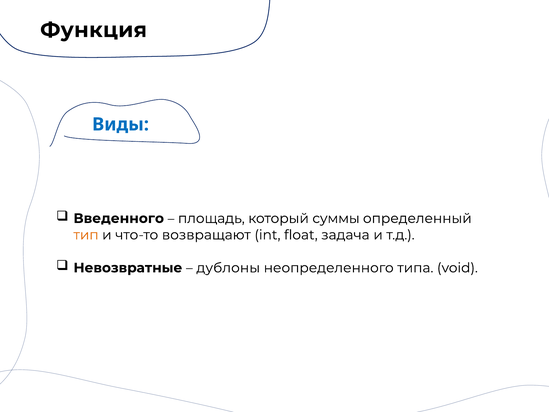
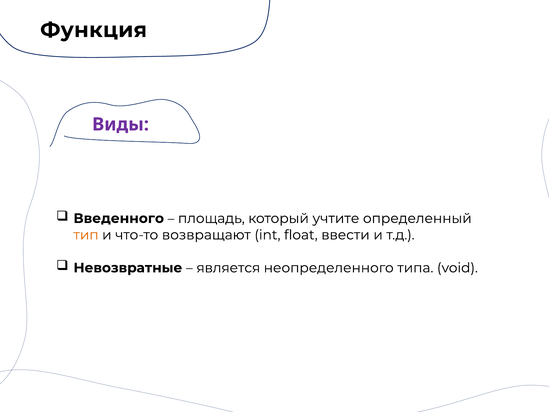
Виды colour: blue -> purple (121, 124)
суммы: суммы -> учтите (336, 218)
задача: задача -> ввести (345, 235)
дублоны: дублоны -> является (228, 268)
